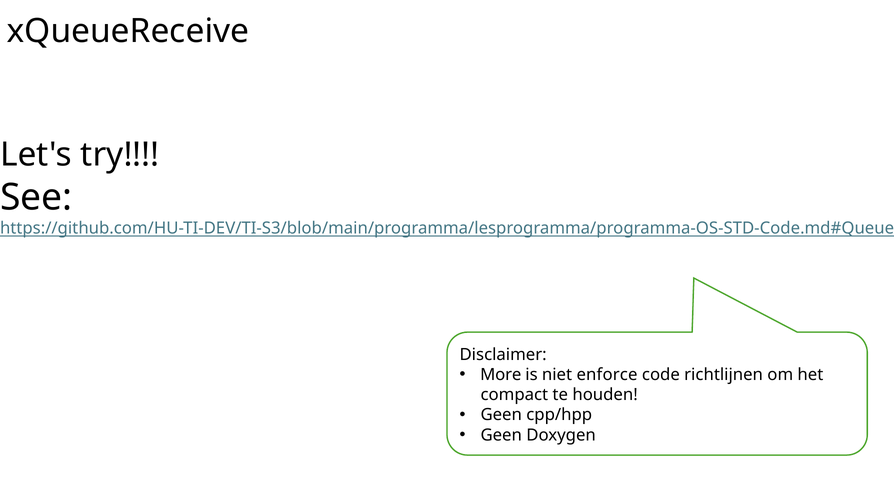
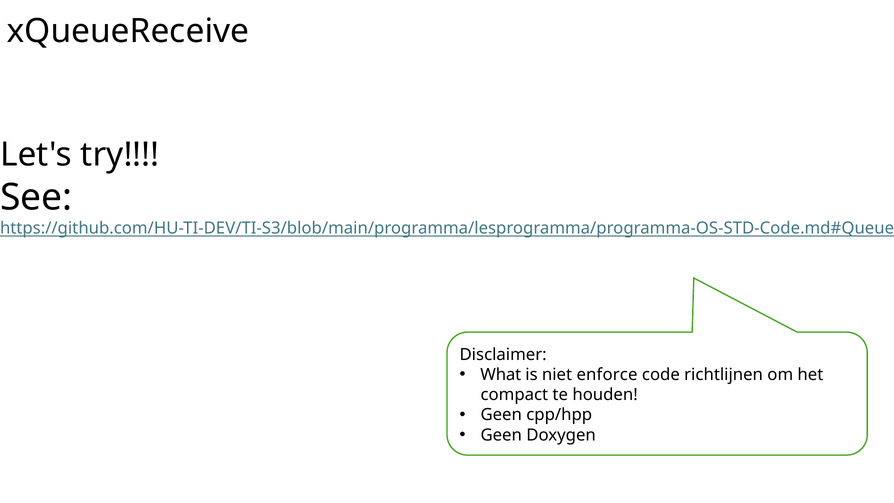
More: More -> What (501, 375)
